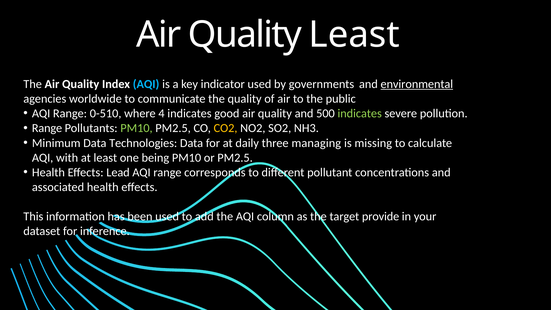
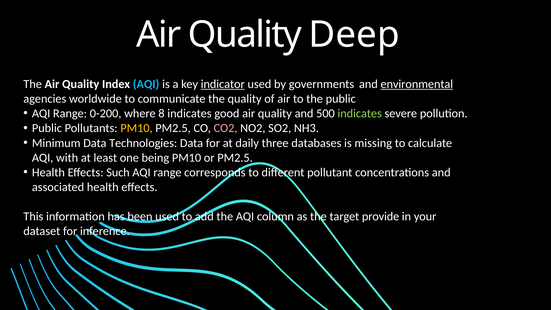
Quality Least: Least -> Deep (354, 35)
indicator underline: none -> present (223, 84)
0-510: 0-510 -> 0-200 (106, 114)
4: 4 -> 8 (161, 114)
Range: Range -> Public (47, 128)
PM10 colour: light green -> yellow (137, 128)
CO2 colour: yellow -> pink (226, 128)
managing: managing -> databases (316, 143)
Lead: Lead -> Such (118, 172)
